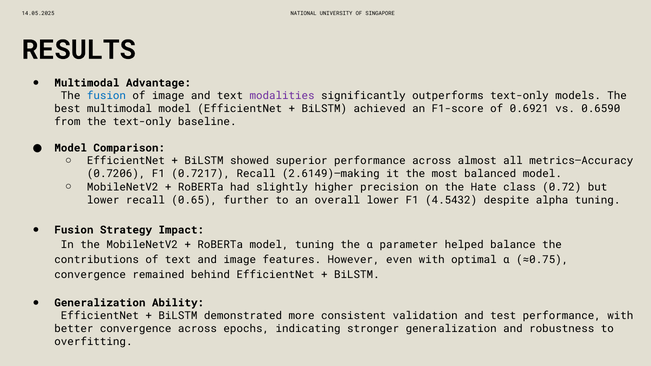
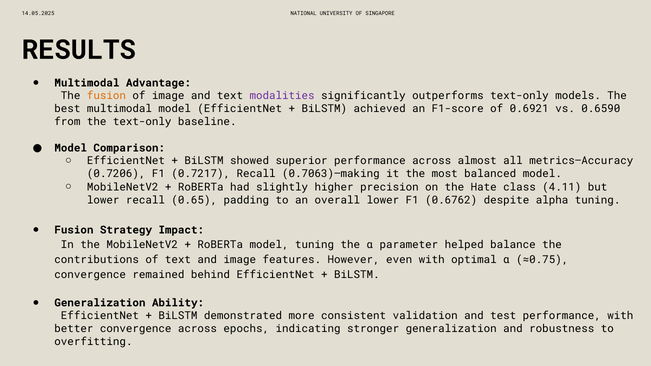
fusion colour: blue -> orange (106, 96)
2.6149)—making: 2.6149)—making -> 0.7063)—making (331, 174)
0.72: 0.72 -> 4.11 (562, 187)
further: further -> padding (246, 200)
4.5432: 4.5432 -> 0.6762 (451, 200)
